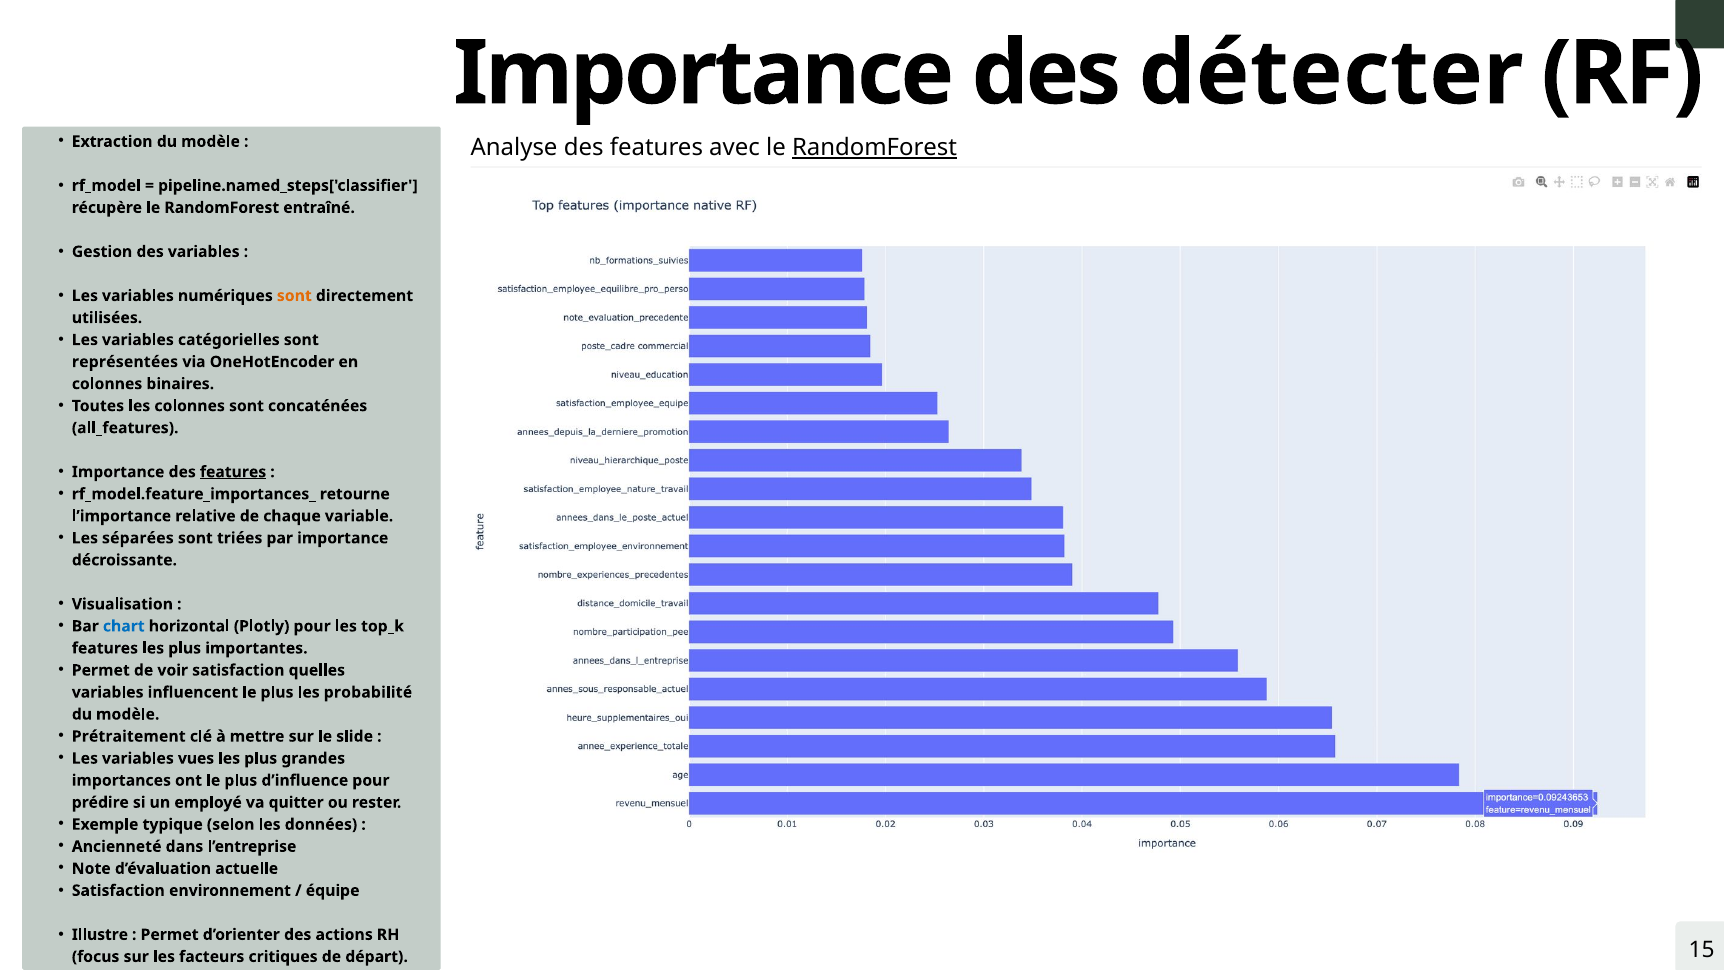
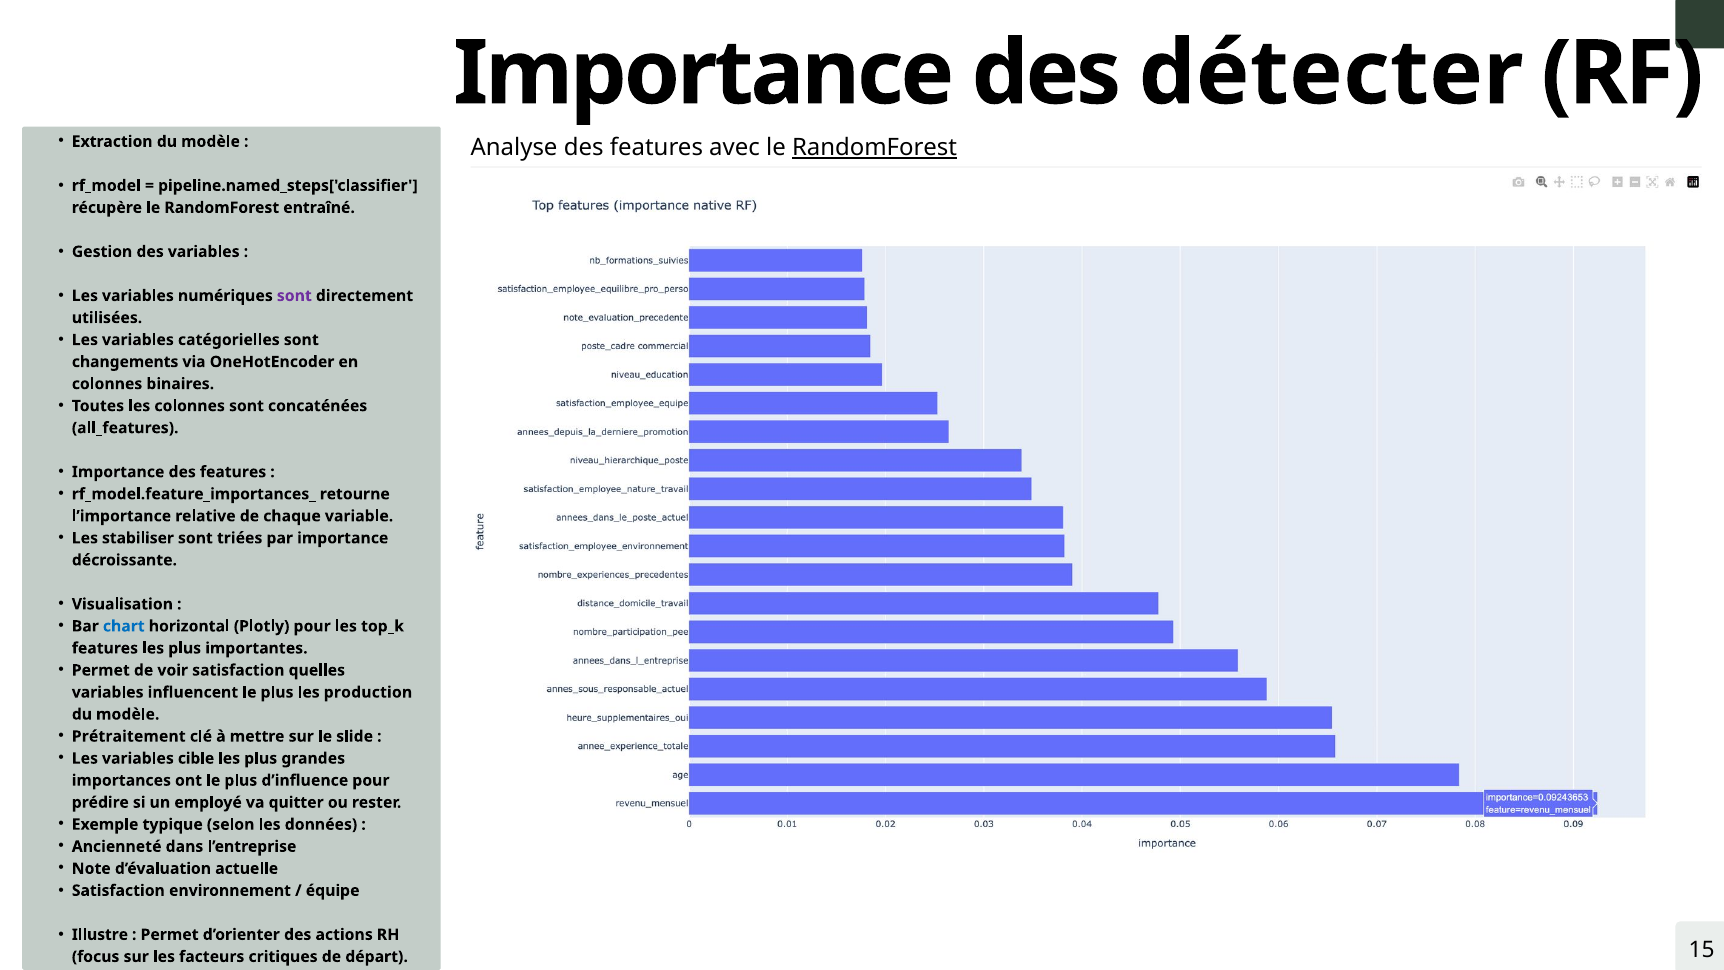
sont colour: orange -> purple (294, 296)
représentées: représentées -> changements (125, 362)
features underline: present -> none (233, 472)
séparées: séparées -> stabiliser (138, 538)
probabilité: probabilité -> production (368, 692)
vues: vues -> cible (196, 758)
